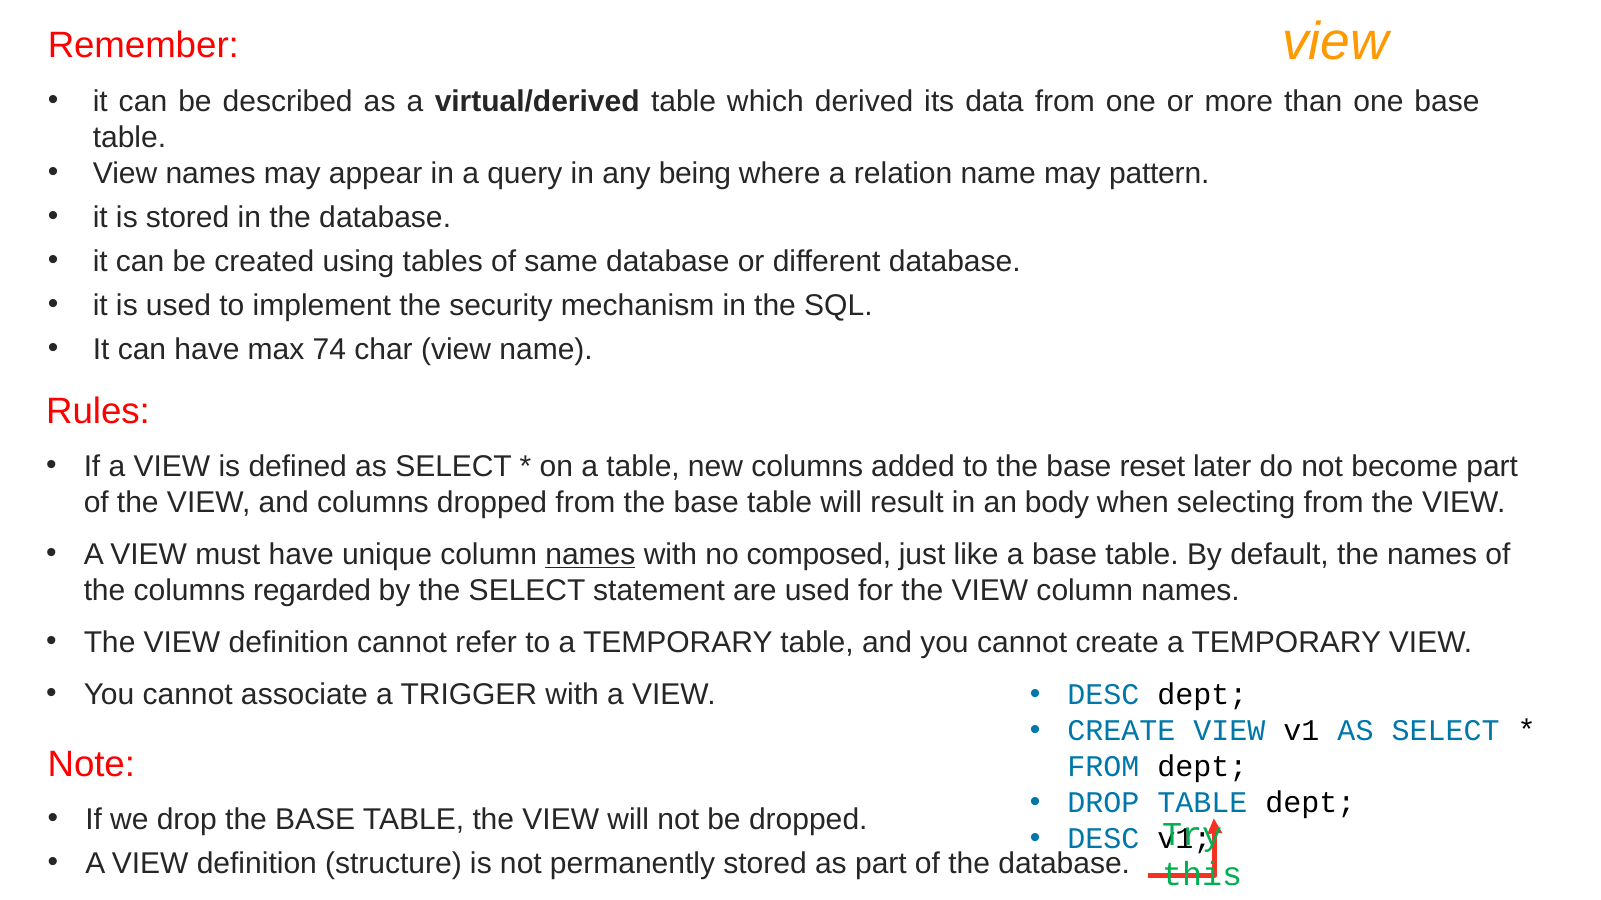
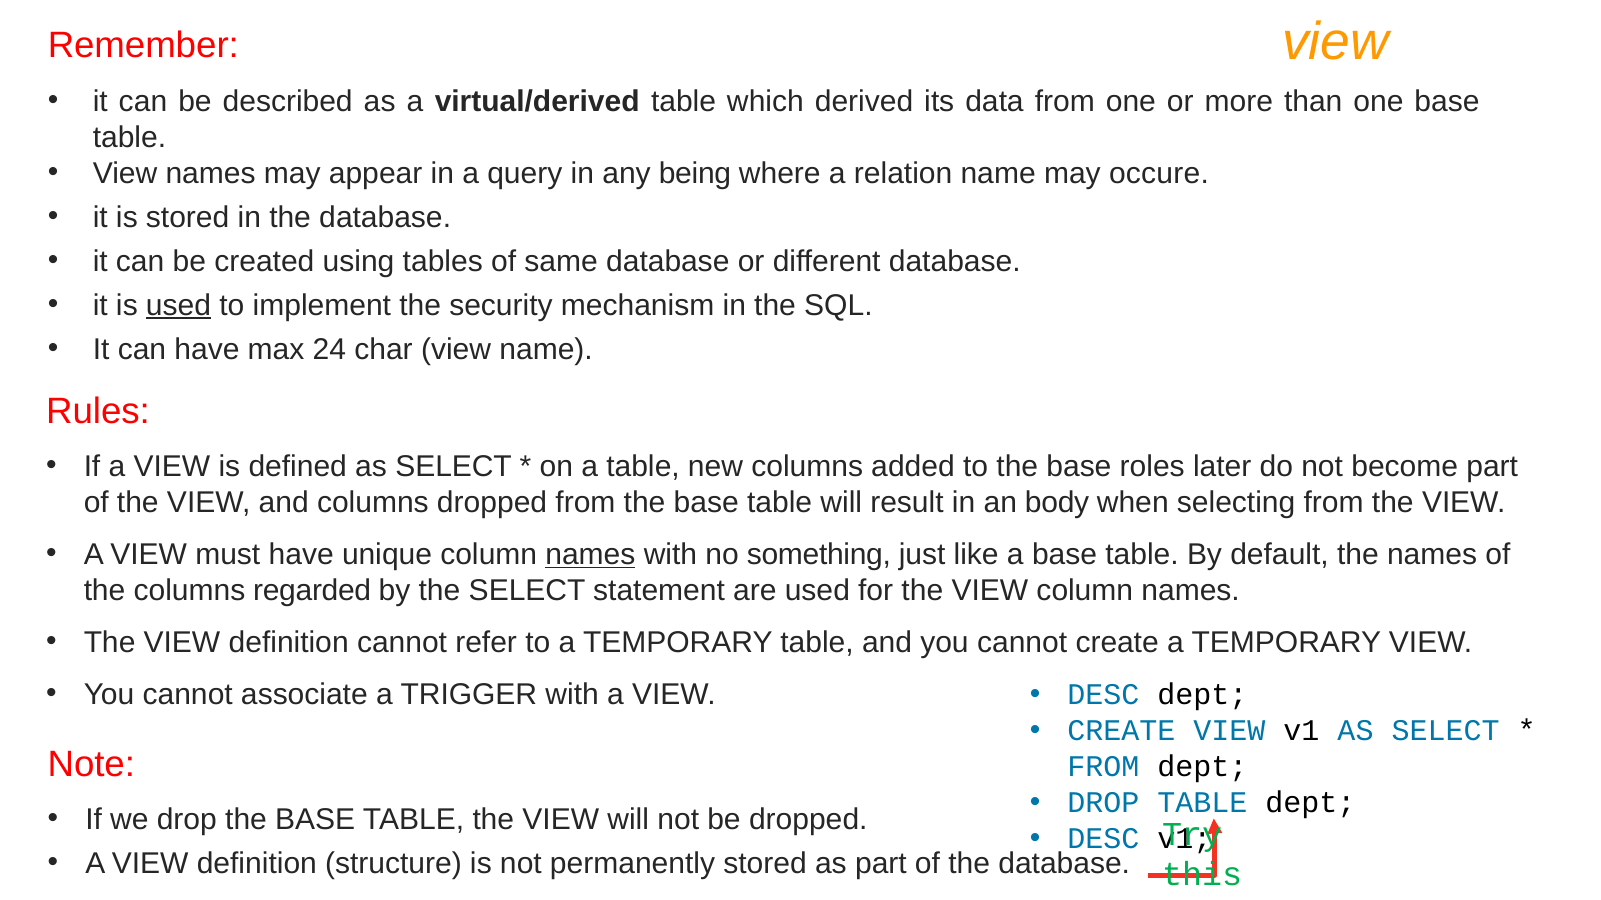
pattern: pattern -> occure (1159, 173)
used underline: none -> present (178, 305)
74: 74 -> 24 (329, 349)
reset: reset -> roles (1152, 467)
composed: composed -> something (819, 555)
